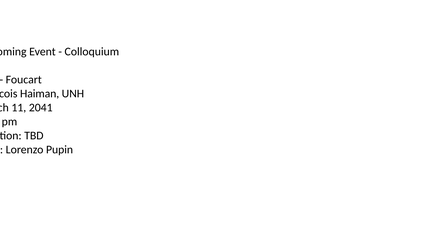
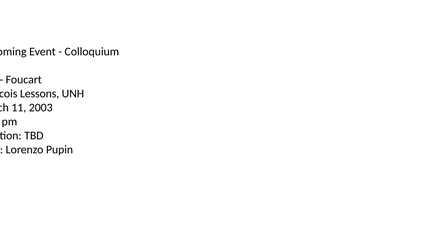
Haiman: Haiman -> Lessons (40, 94)
2041: 2041 -> 2003 (41, 108)
